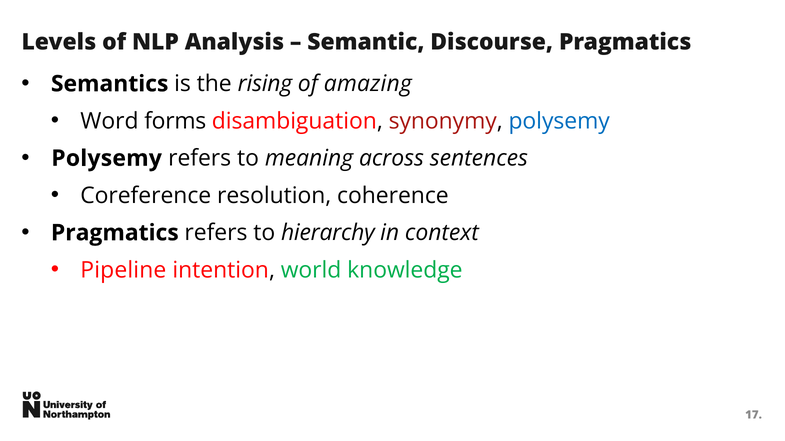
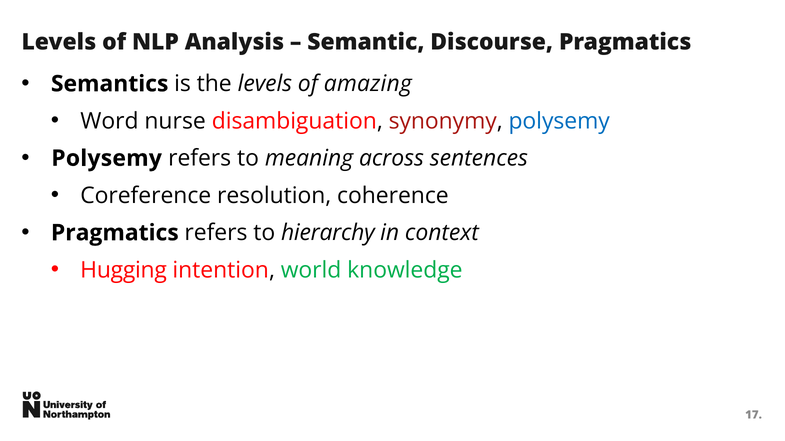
the rising: rising -> levels (265, 84)
forms: forms -> nurse (175, 121)
Pipeline: Pipeline -> Hugging (124, 270)
